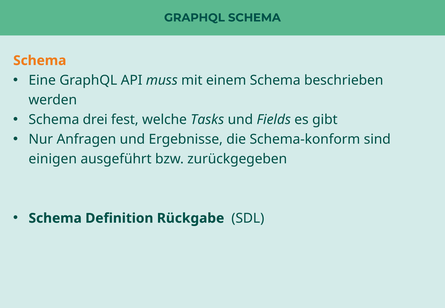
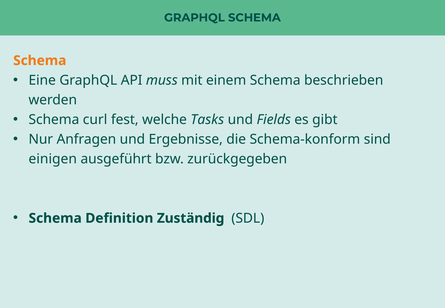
drei: drei -> curl (95, 120)
Rückgabe: Rückgabe -> Zuständig (191, 218)
